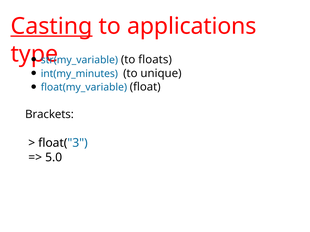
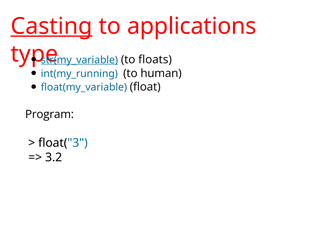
str(my_variable underline: none -> present (79, 60)
int(my_minutes: int(my_minutes -> int(my_running (79, 74)
unique: unique -> human (161, 73)
Brackets: Brackets -> Program (49, 115)
5.0: 5.0 -> 3.2 (54, 158)
